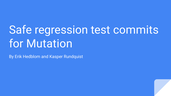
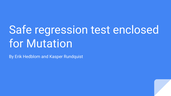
commits: commits -> enclosed (136, 30)
